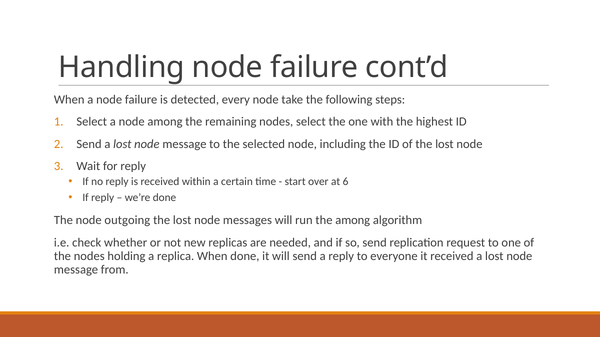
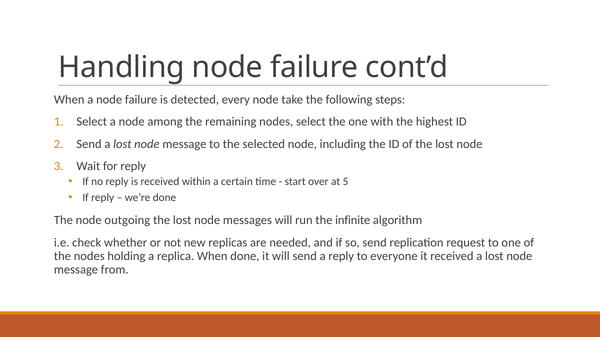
6: 6 -> 5 (346, 182)
the among: among -> infinite (353, 221)
